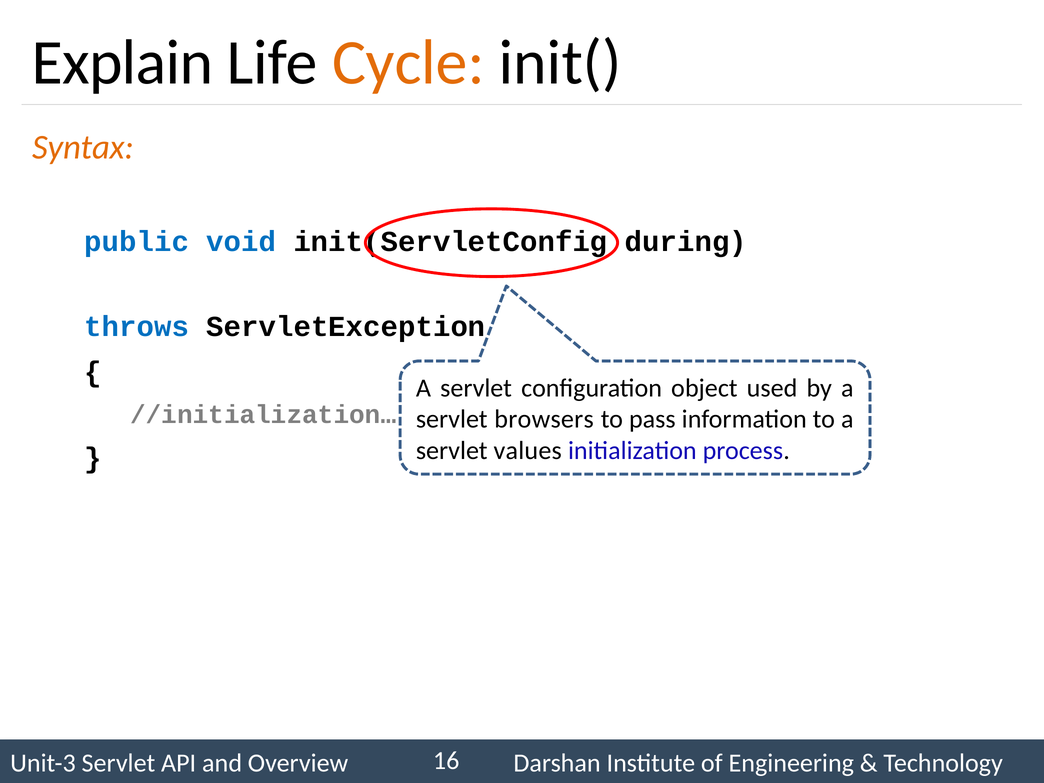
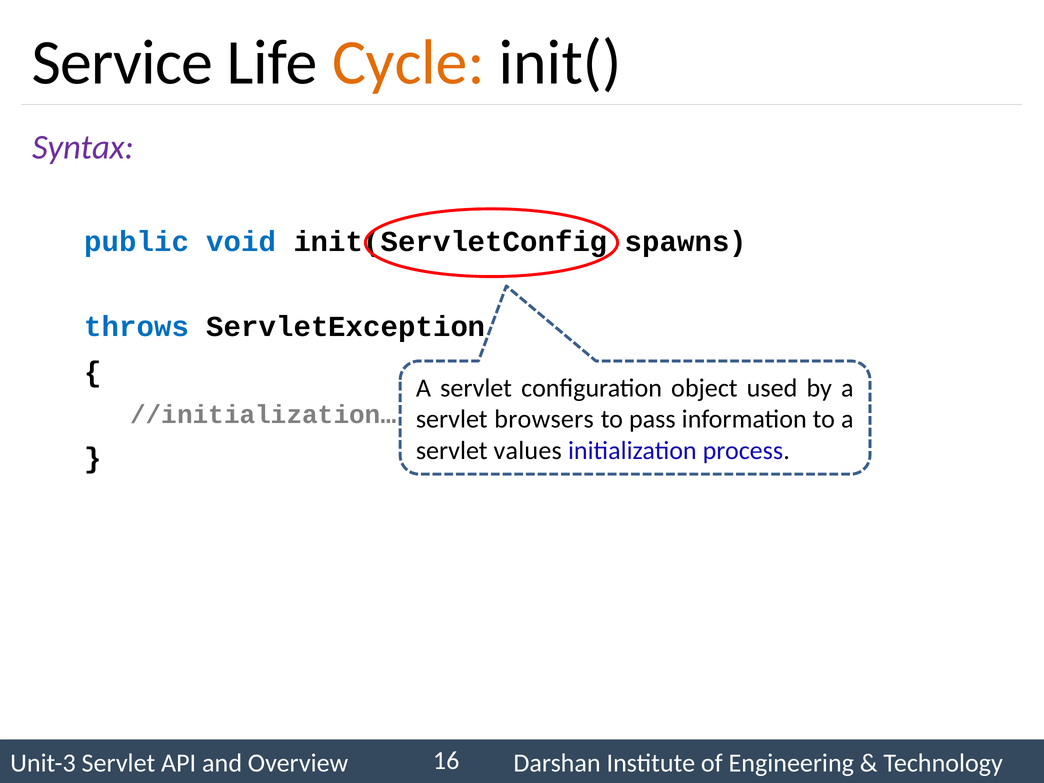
Explain: Explain -> Service (122, 63)
Syntax colour: orange -> purple (83, 147)
during: during -> spawns (686, 241)
